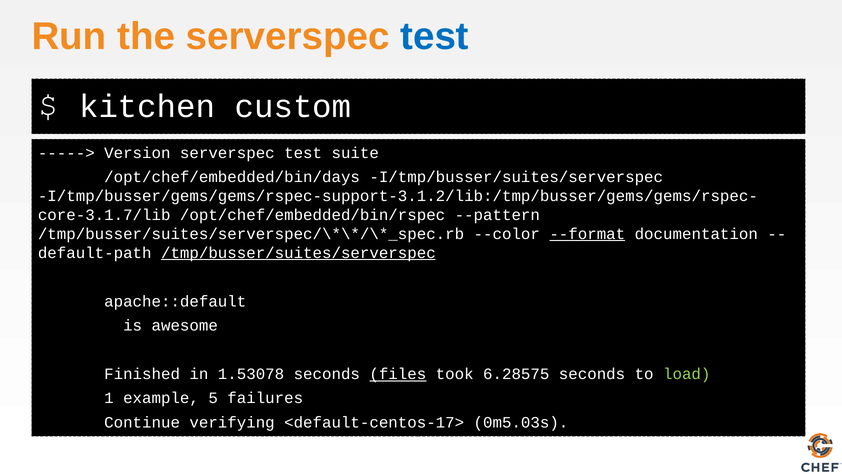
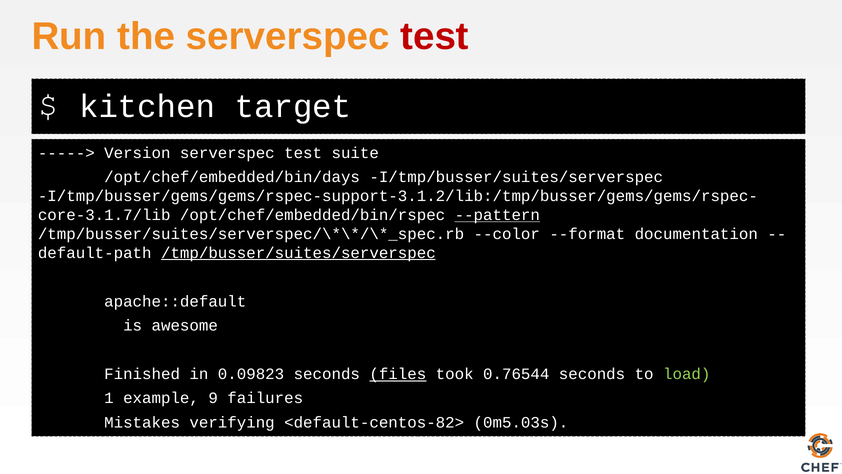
test colour: blue -> red (435, 36)
custom: custom -> target (293, 106)
--pattern underline: none -> present (497, 215)
--format underline: present -> none (587, 234)
1.53078: 1.53078 -> 0.09823 (251, 374)
6.28575: 6.28575 -> 0.76544 (516, 374)
5: 5 -> 9 (213, 398)
Continue: Continue -> Mistakes (142, 422)
<default-centos-17>: <default-centos-17> -> <default-centos-82> (374, 422)
